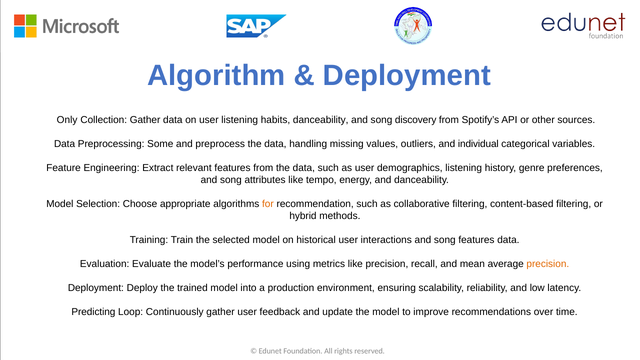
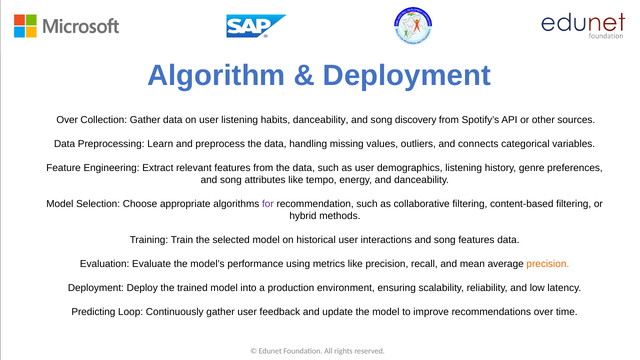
Only: Only -> Over (67, 120)
Some: Some -> Learn (160, 144)
individual: individual -> connects (478, 144)
for colour: orange -> purple (268, 204)
